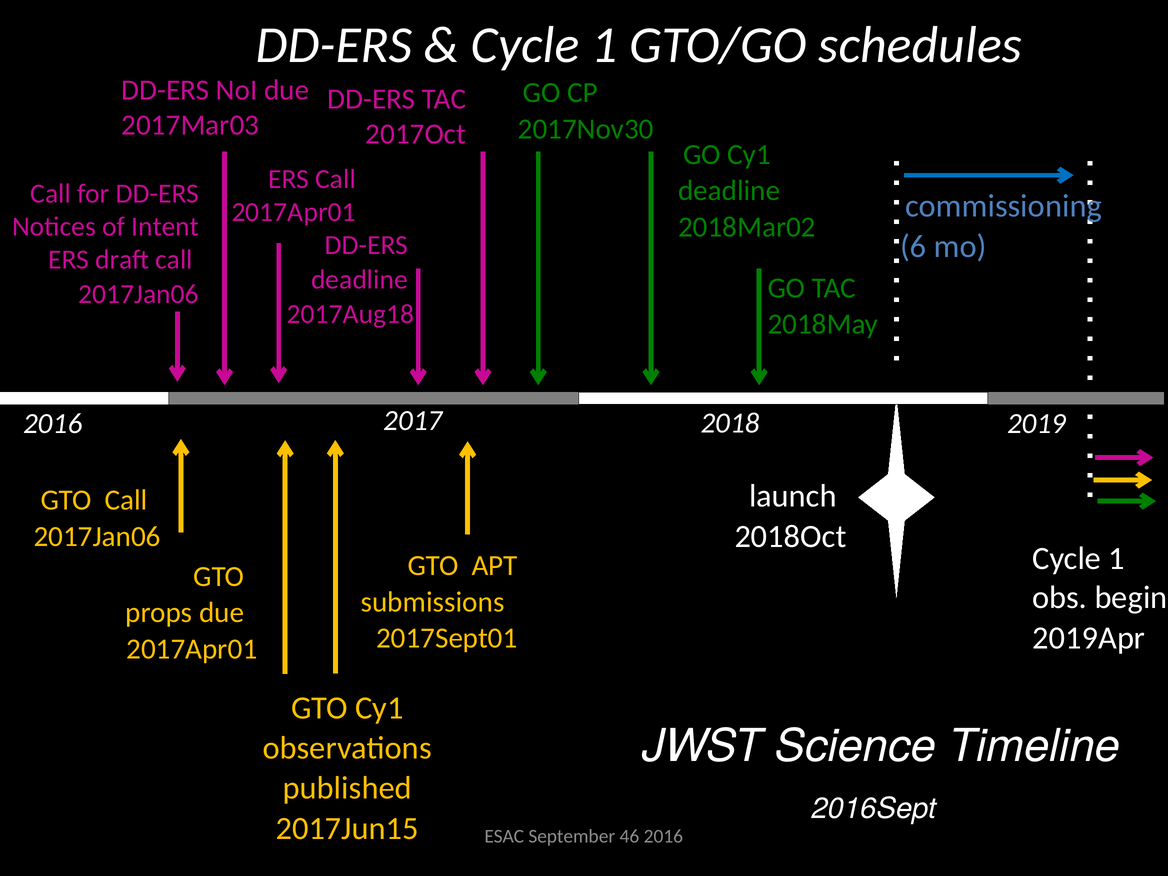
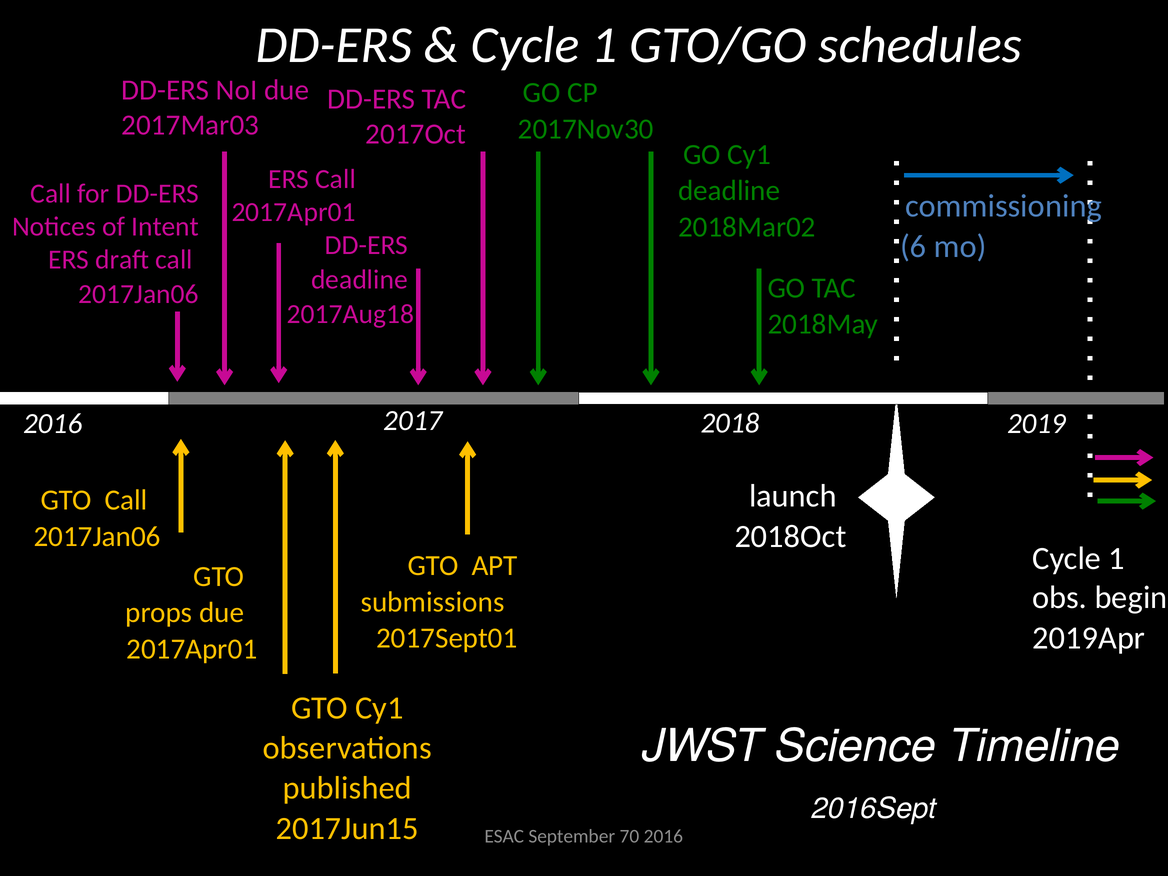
46: 46 -> 70 (629, 837)
